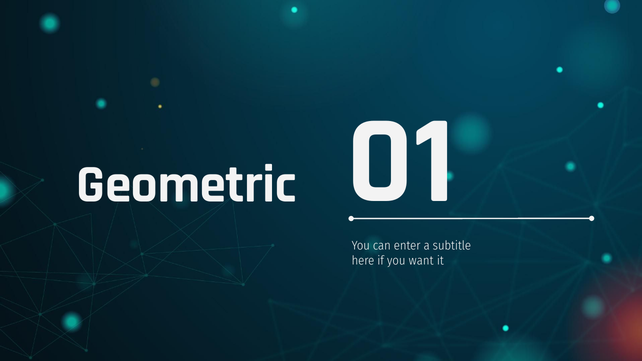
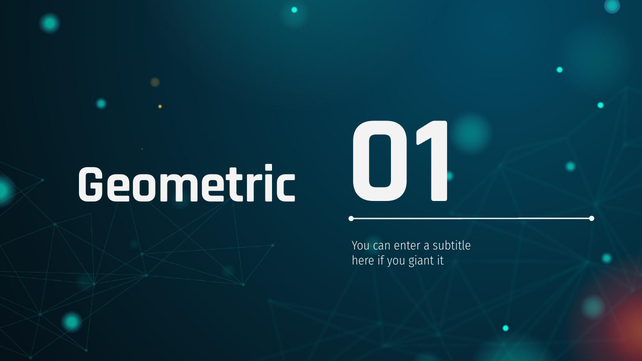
want: want -> giant (421, 261)
